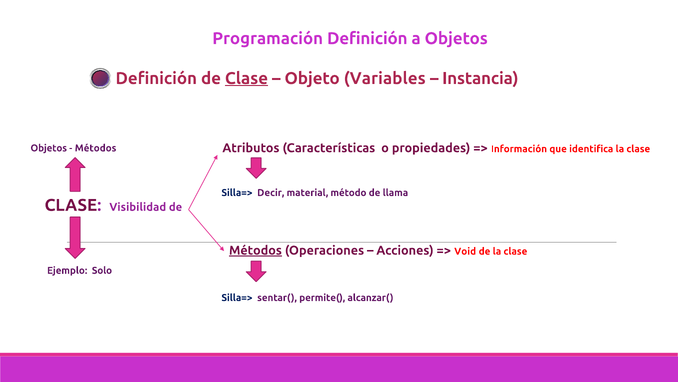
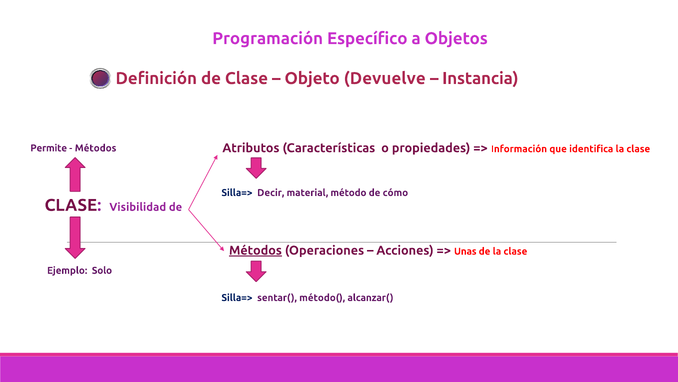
Programación Definición: Definición -> Específico (367, 38)
Clase underline: present -> none (246, 78)
Variables: Variables -> Devuelve (385, 78)
Objetos: Objetos -> Permite (49, 148)
llama: llama -> cómo (395, 192)
Void: Void -> Unas (465, 251)
permite(: permite( -> método( (322, 297)
